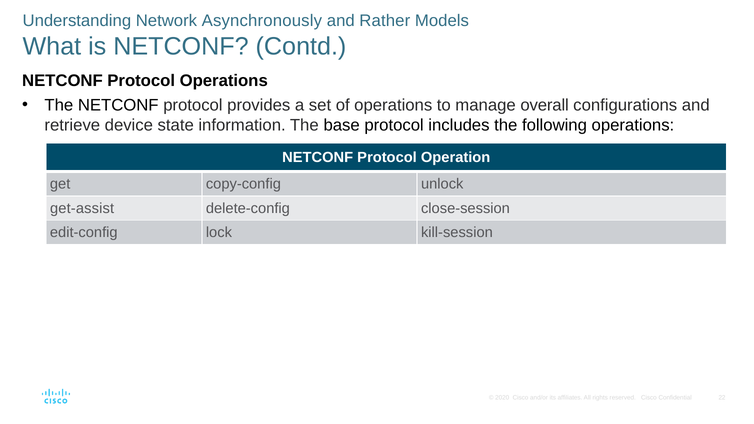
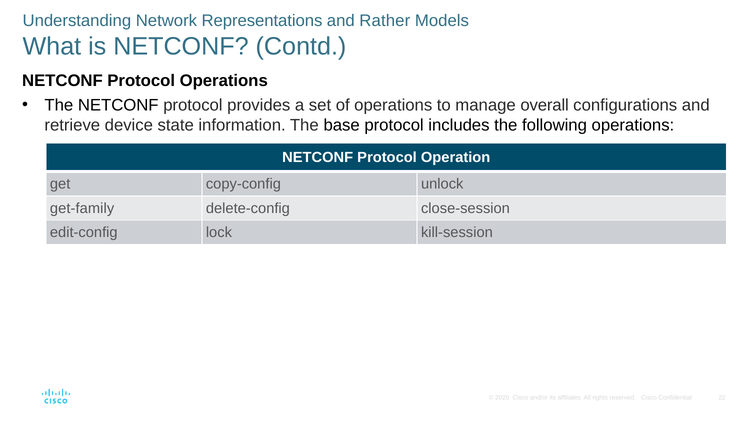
Asynchronously: Asynchronously -> Representations (262, 21)
get-assist: get-assist -> get-family (82, 208)
